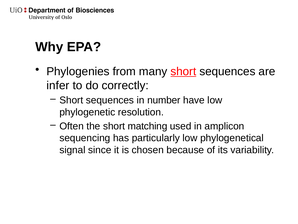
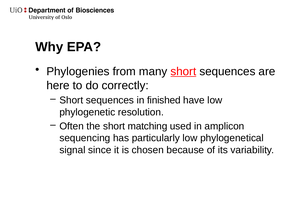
infer: infer -> here (58, 85)
number: number -> finished (164, 100)
